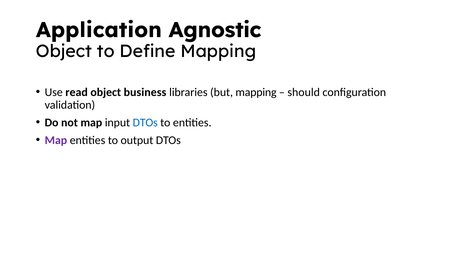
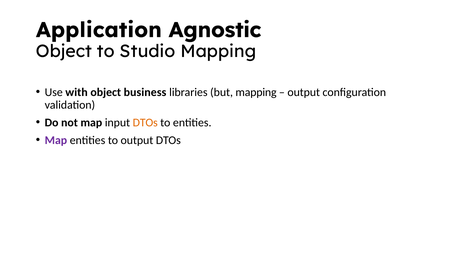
Define: Define -> Studio (147, 51)
read: read -> with (77, 92)
should: should -> output (304, 92)
DTOs colour: blue -> orange (145, 123)
